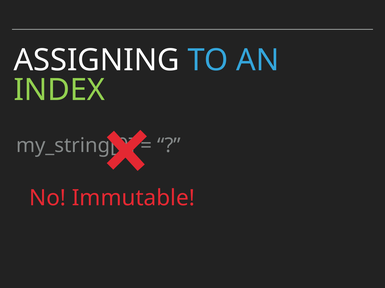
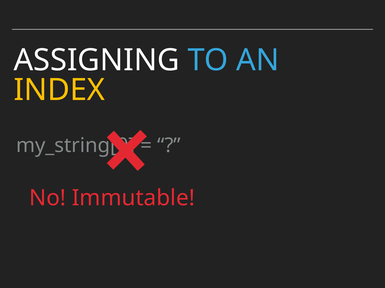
INDEX colour: light green -> yellow (59, 90)
